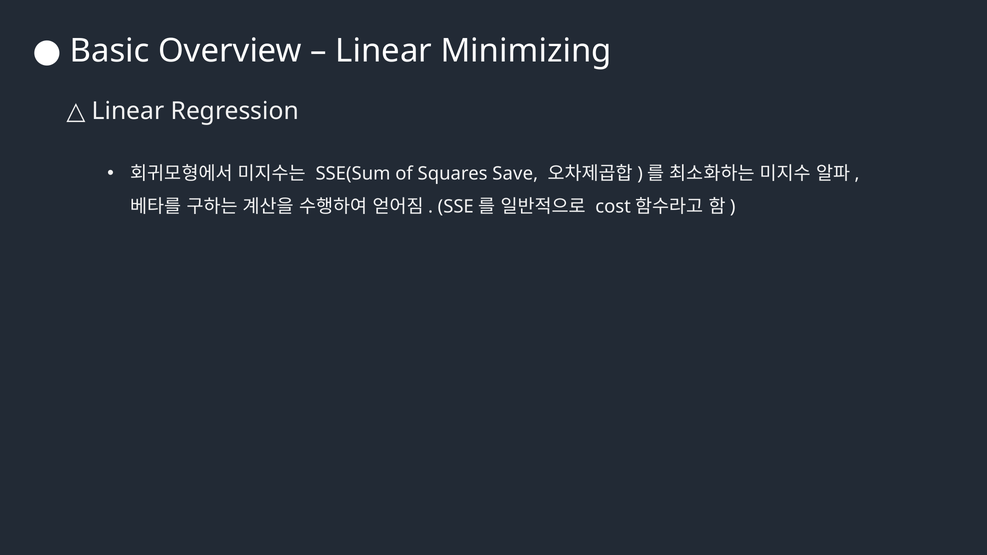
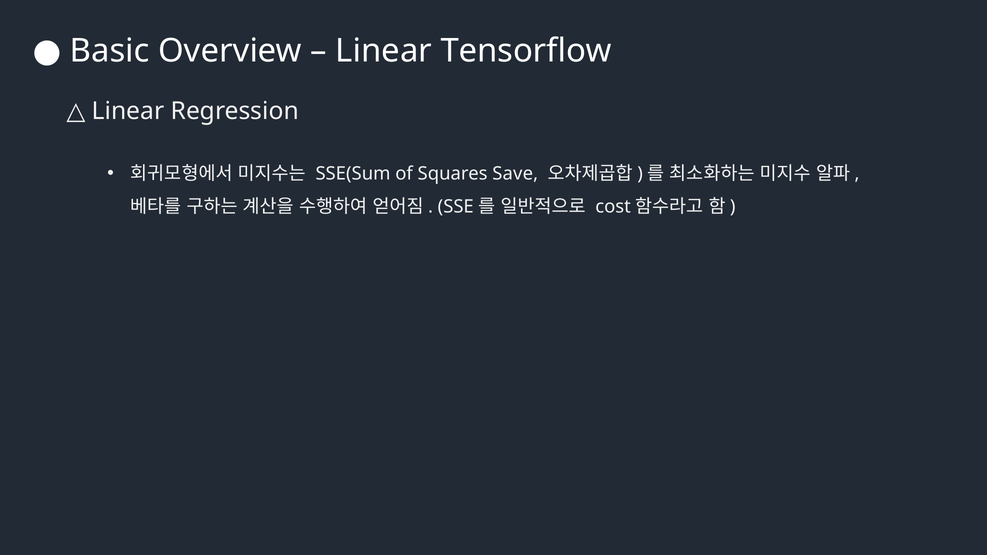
Minimizing: Minimizing -> Tensorflow (526, 51)
